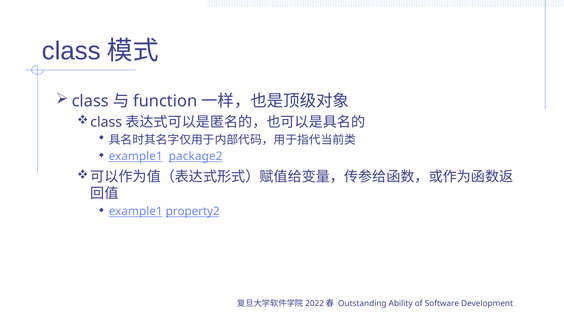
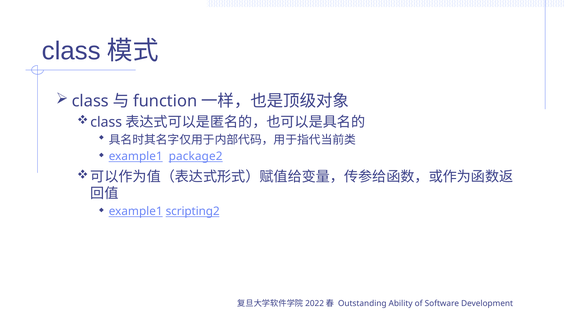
property2: property2 -> scripting2 (193, 211)
